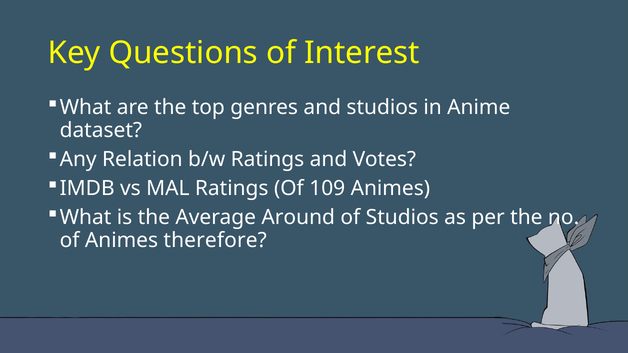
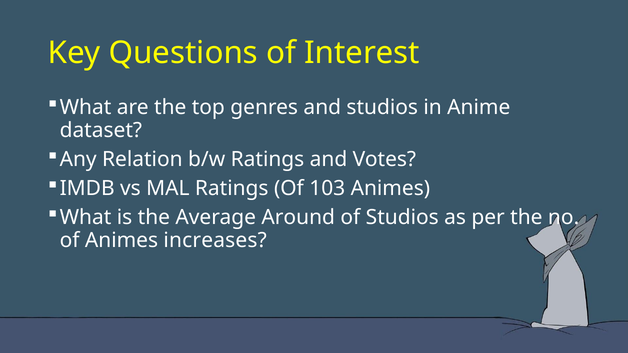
109: 109 -> 103 (327, 189)
therefore: therefore -> increases (215, 240)
